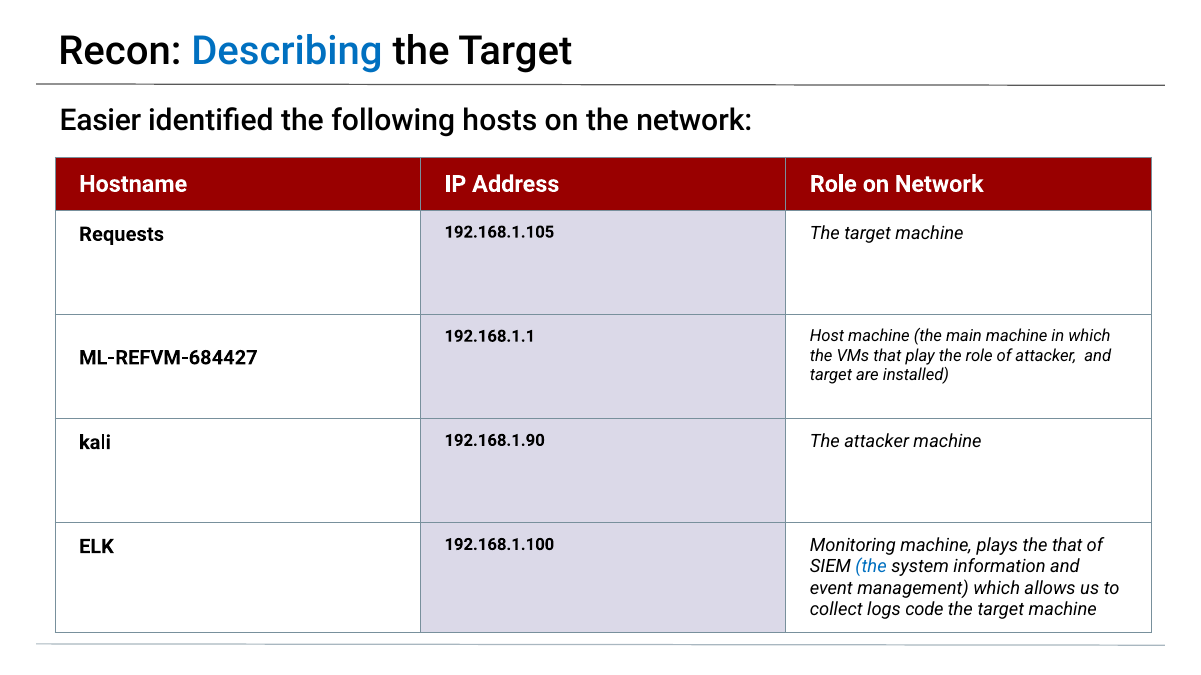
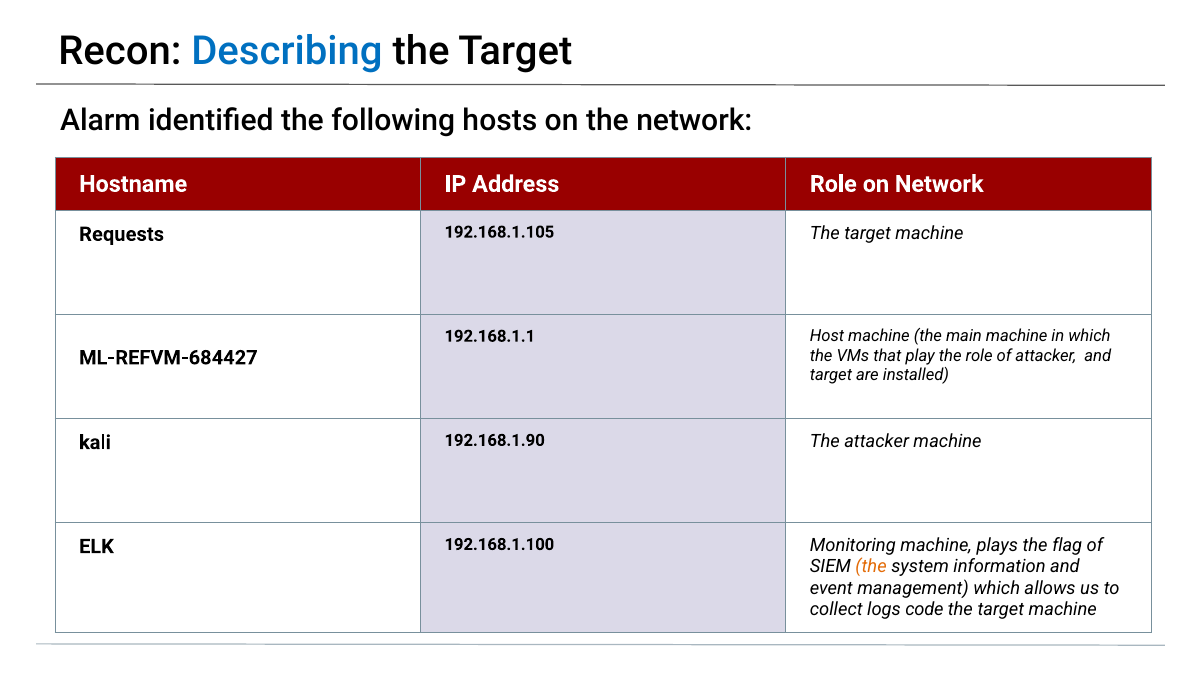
Easier: Easier -> Alarm (100, 121)
the that: that -> flag (1067, 546)
the colour: blue -> orange (871, 567)
